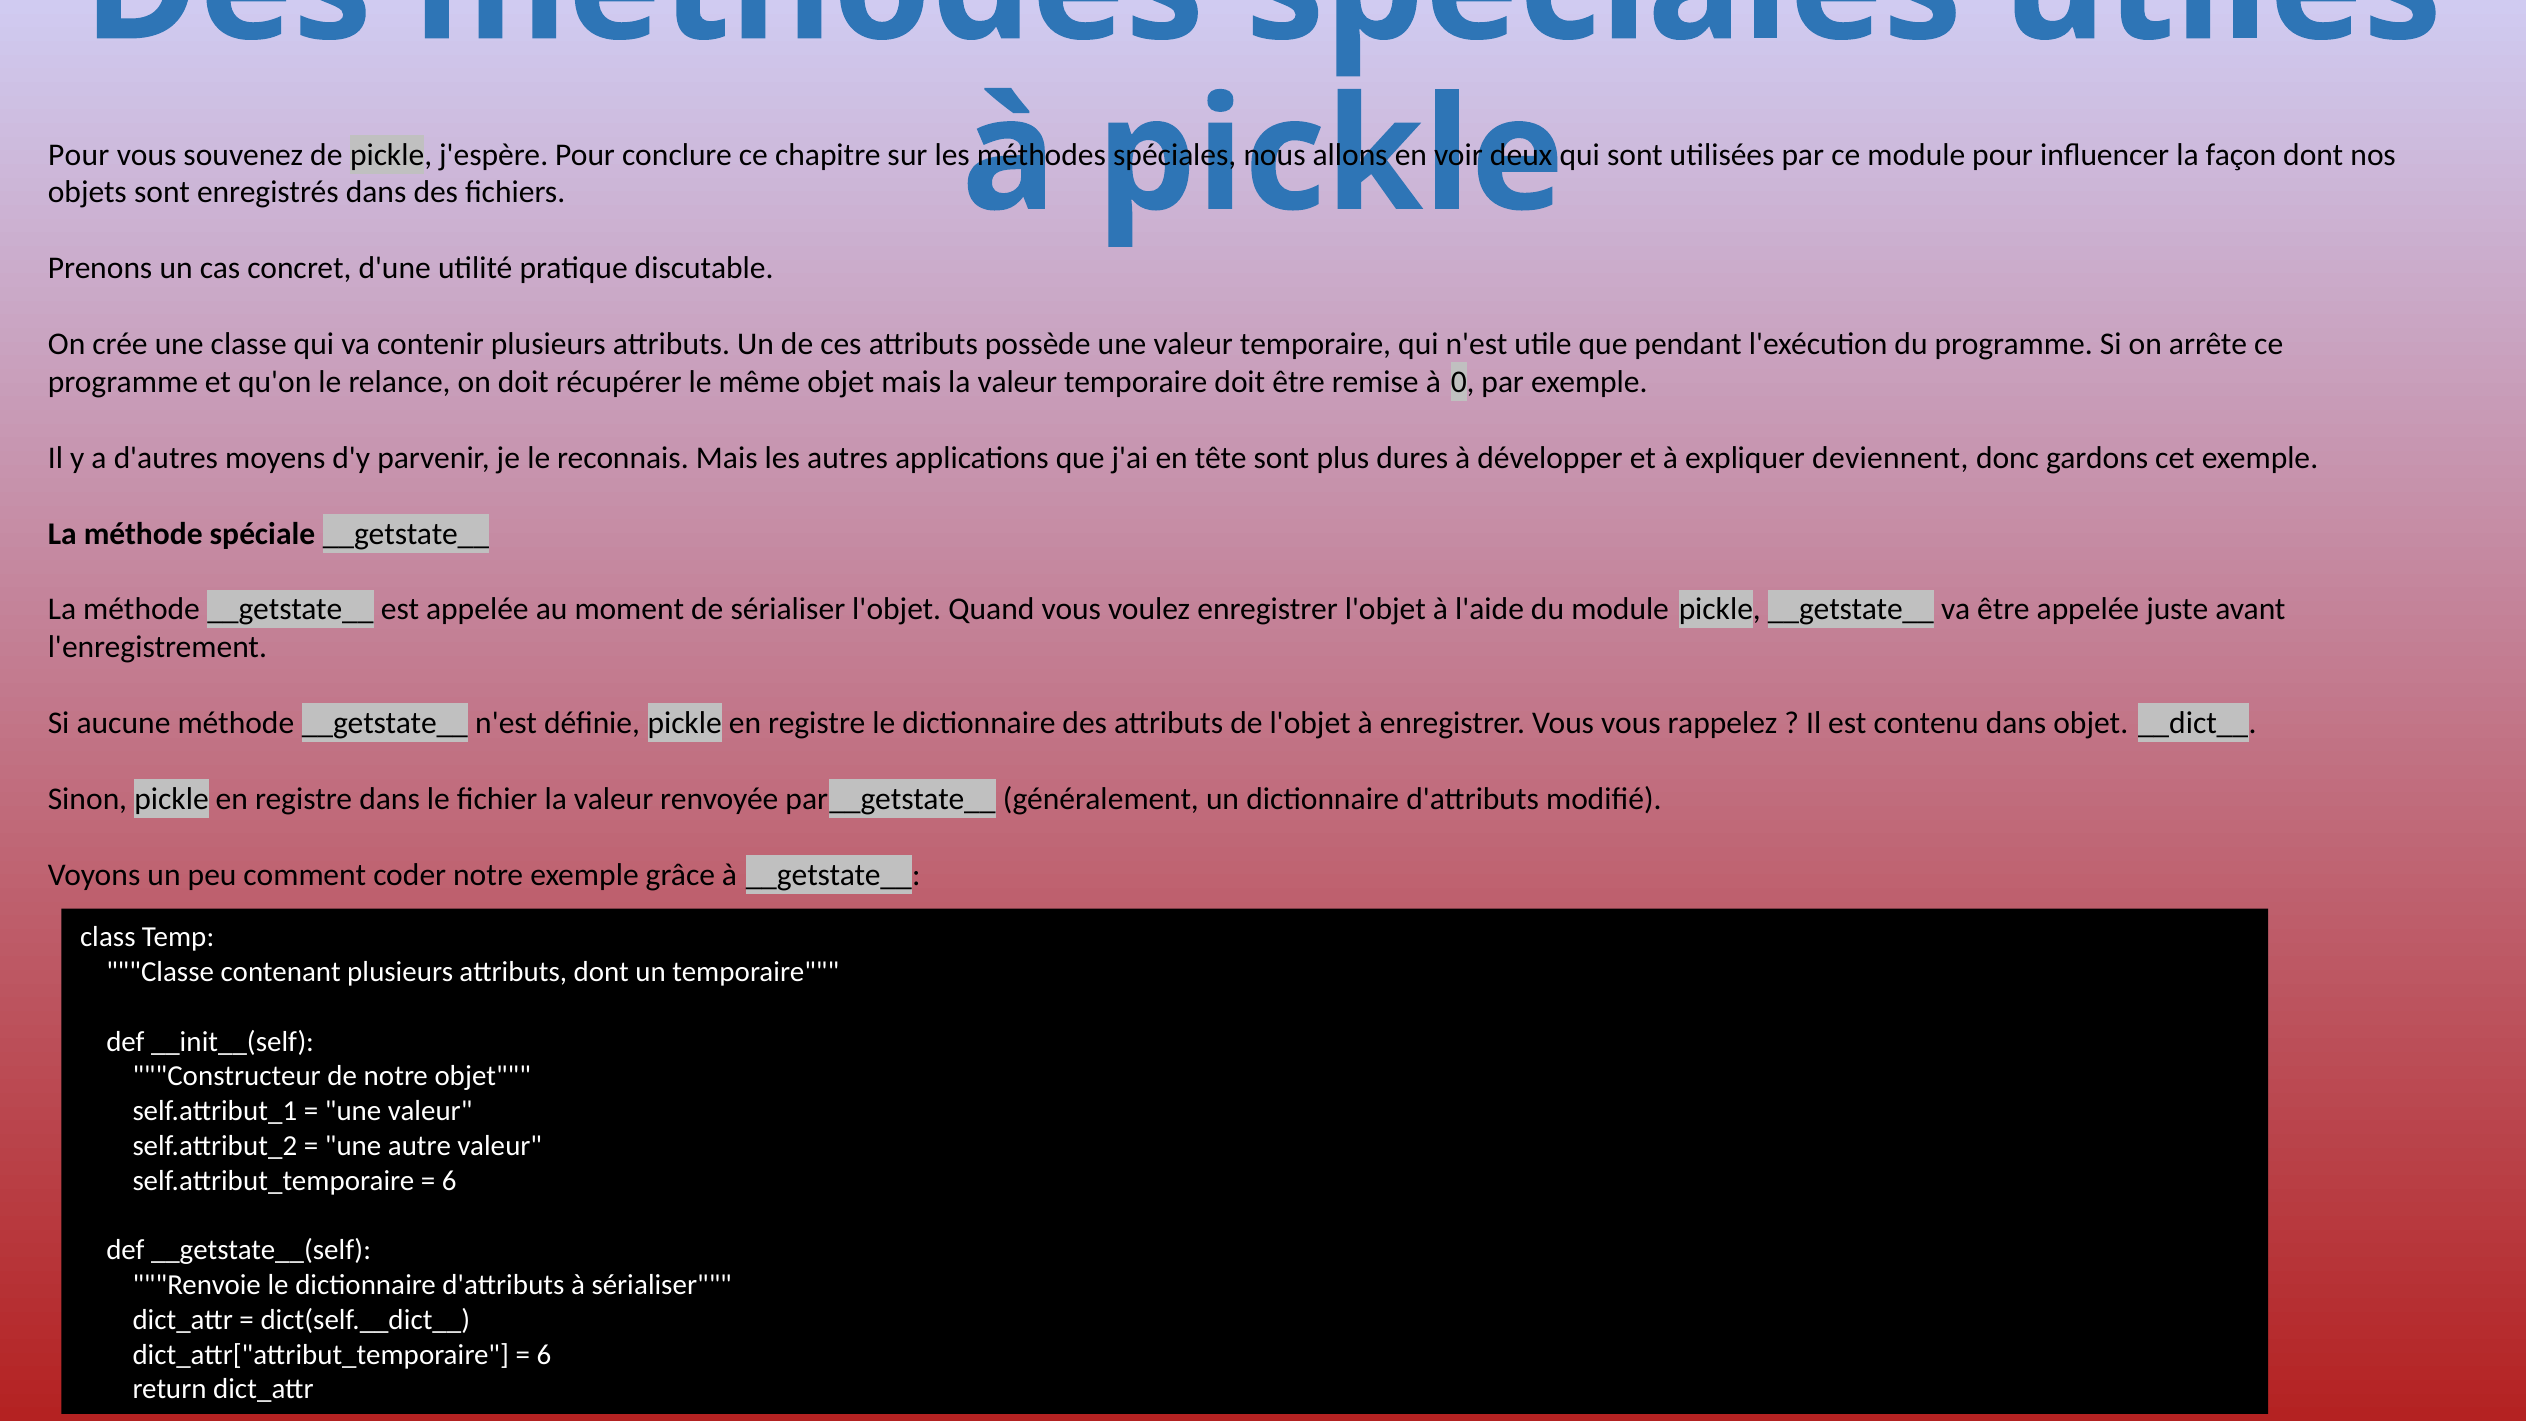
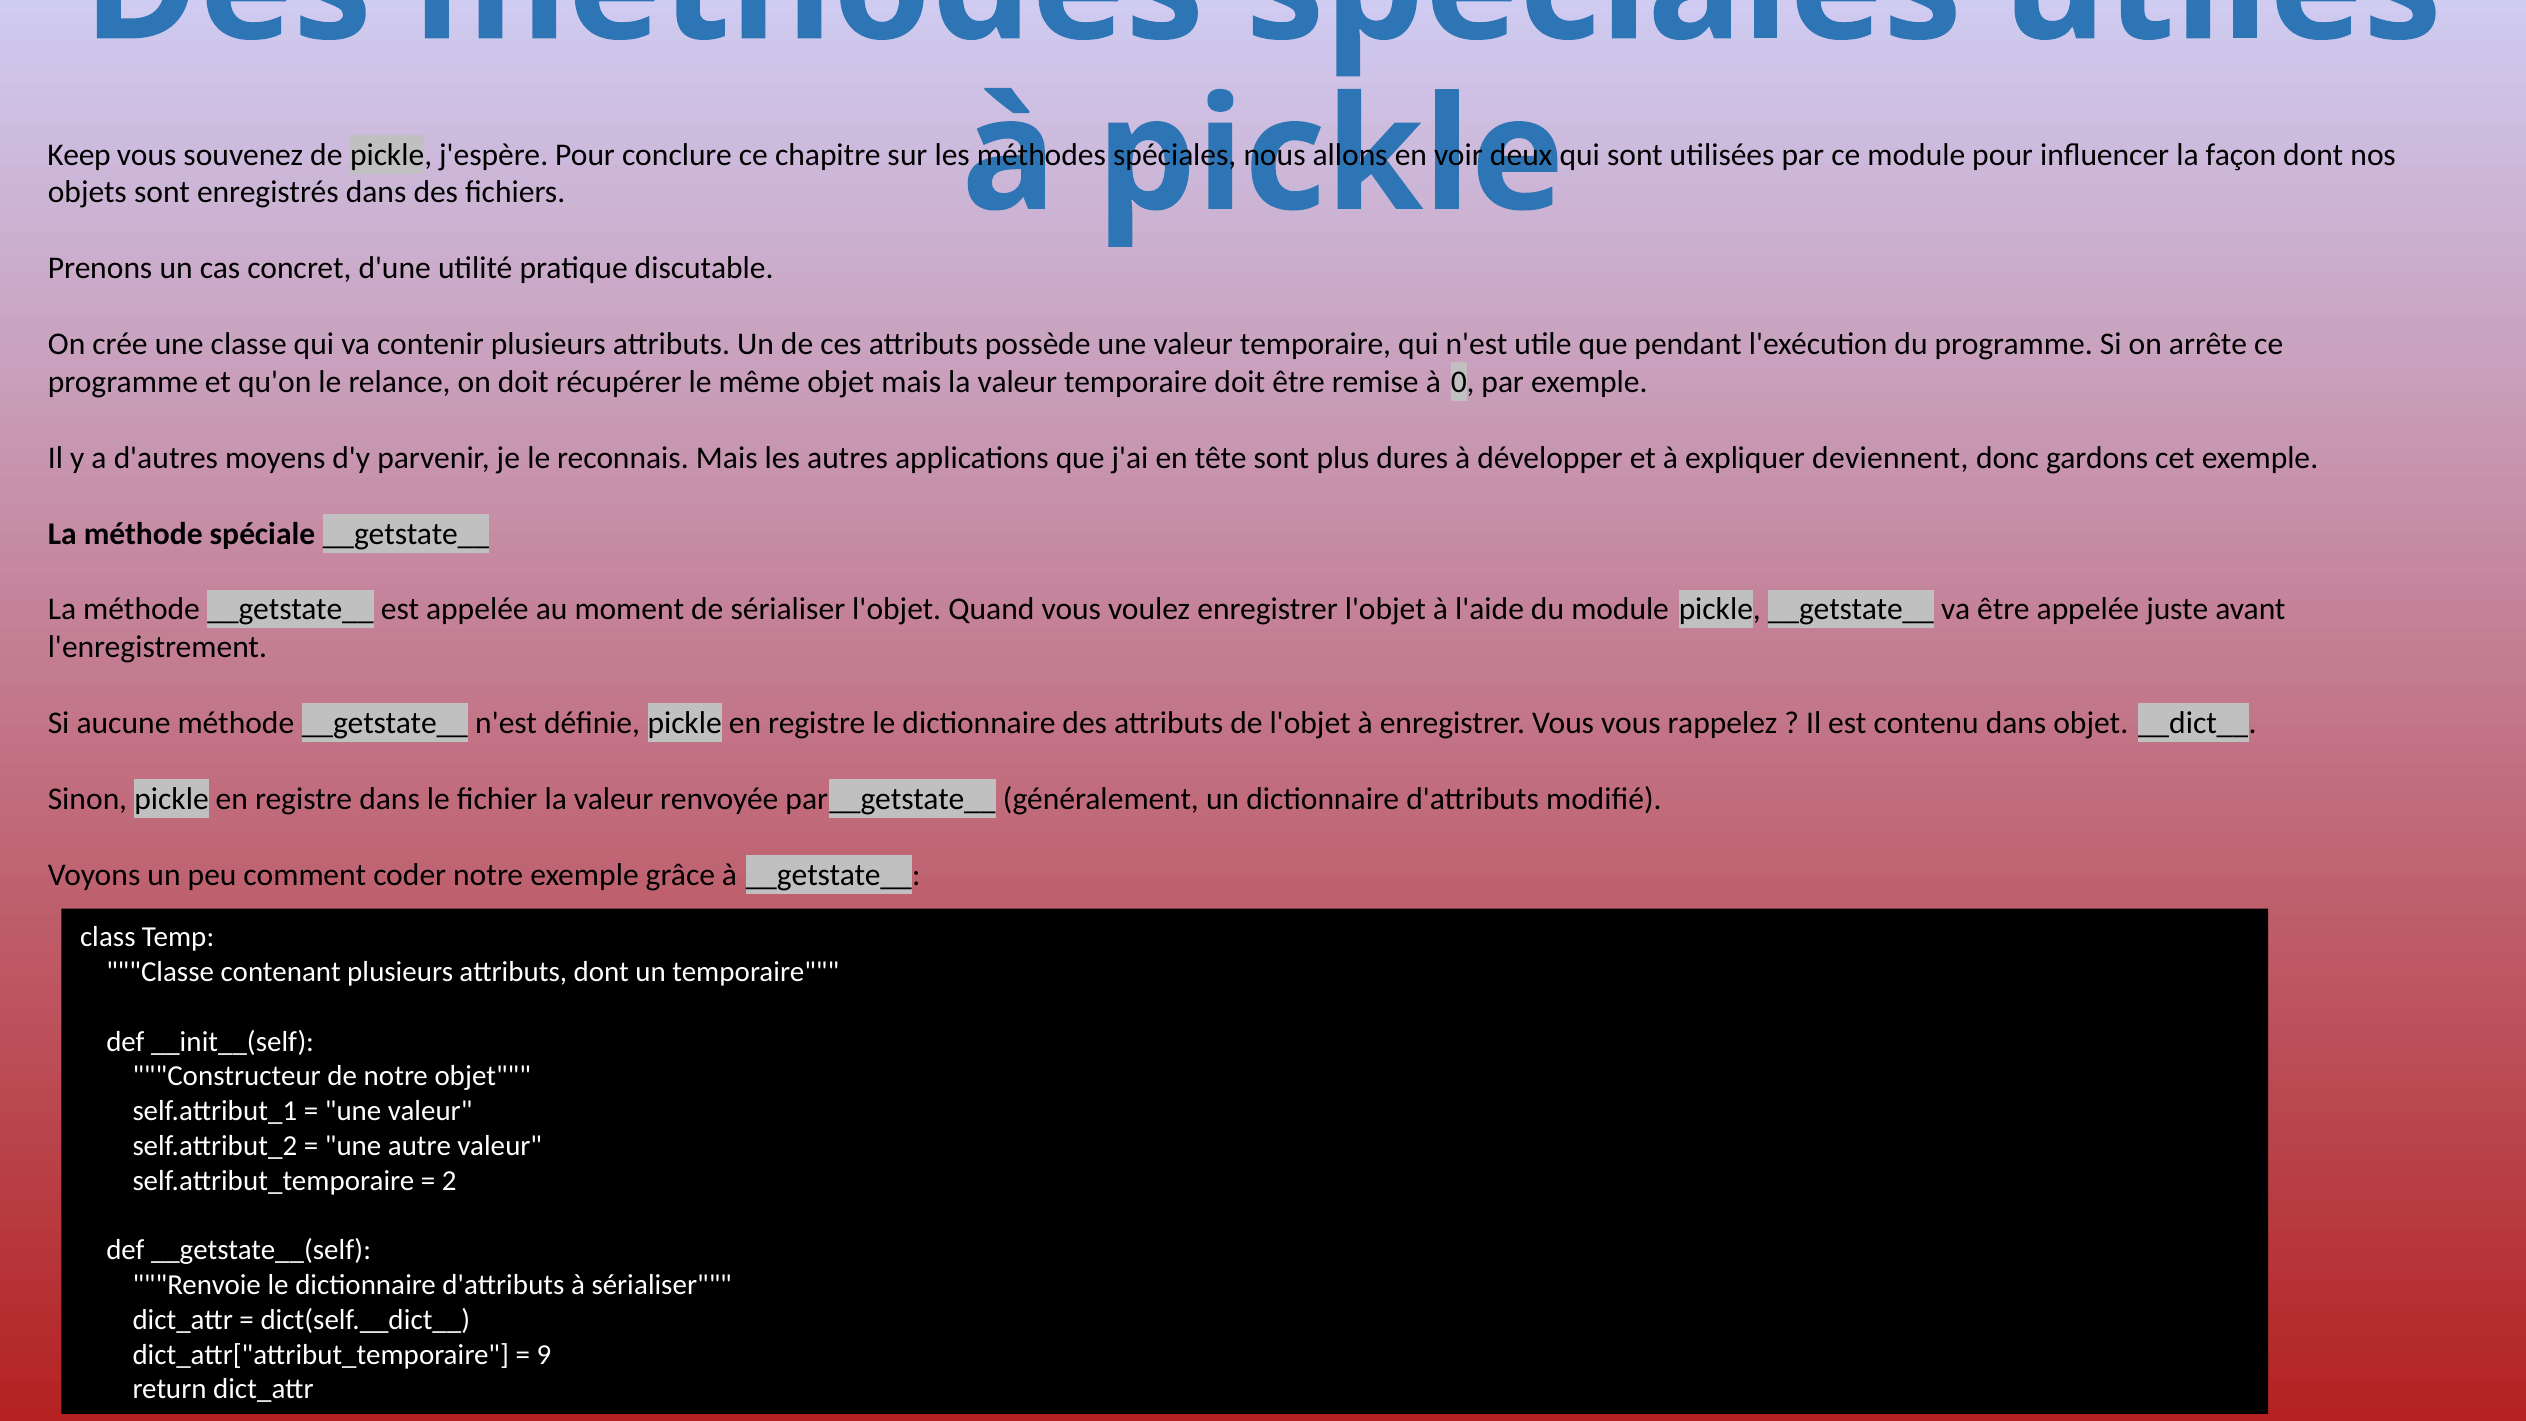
Pour: Pour -> Keep (79, 155)
6: 6 -> 2 (449, 1181)
6: 6 -> 9 (544, 1354)
